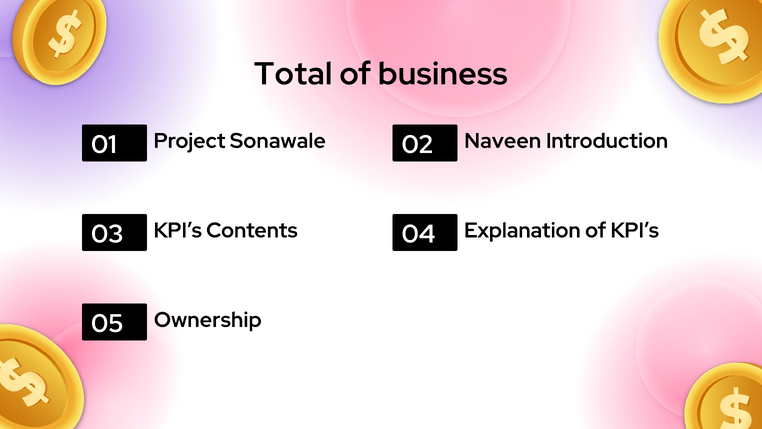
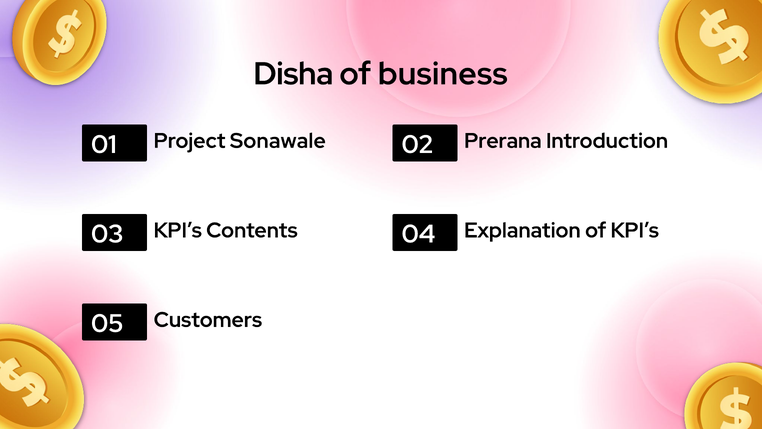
Total: Total -> Disha (293, 74)
Naveen: Naveen -> Prerana (503, 141)
Ownership: Ownership -> Customers (208, 320)
